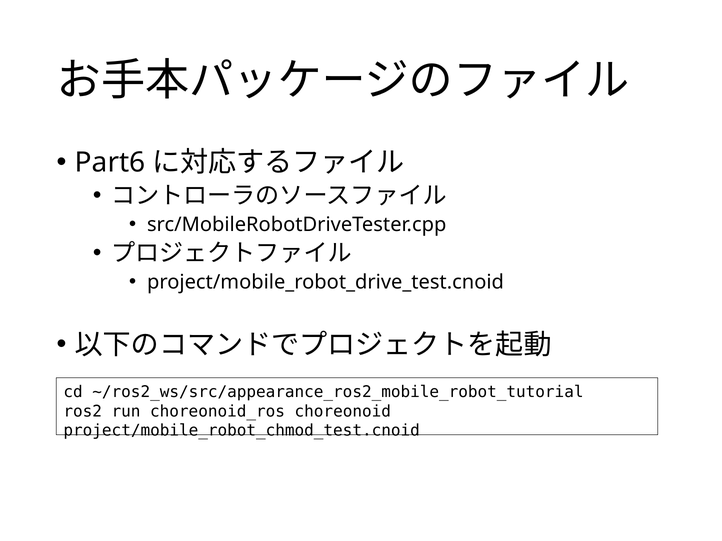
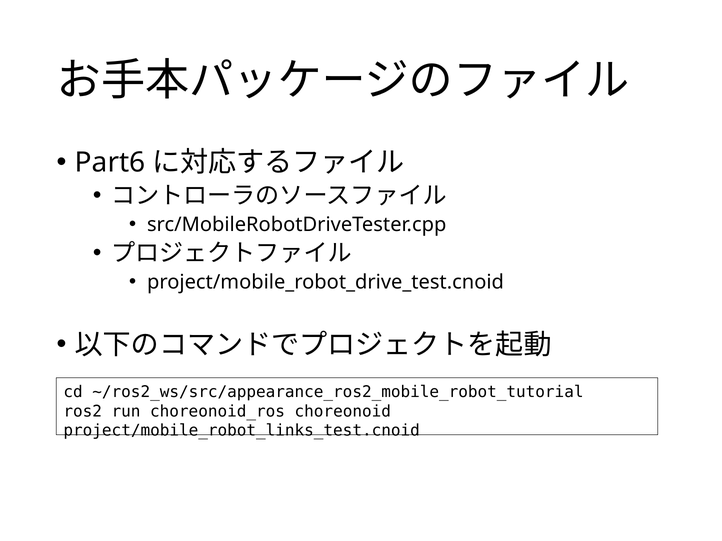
project/mobile_robot_chmod_test.cnoid: project/mobile_robot_chmod_test.cnoid -> project/mobile_robot_links_test.cnoid (242, 431)
